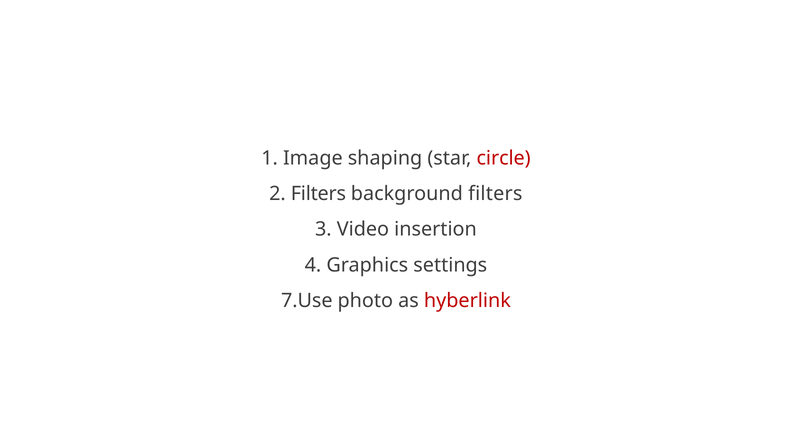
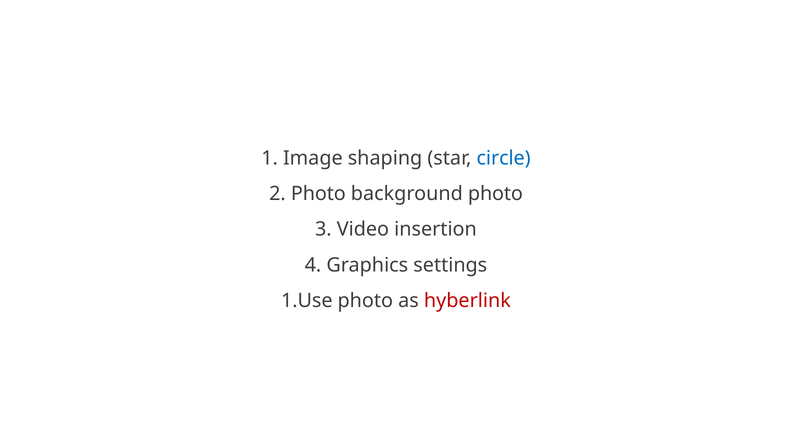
circle colour: red -> blue (504, 158)
2 Filters: Filters -> Photo (318, 194)
background filters: filters -> photo (495, 194)
7.Use: 7.Use -> 1.Use (307, 300)
